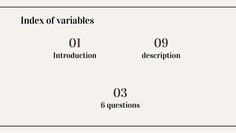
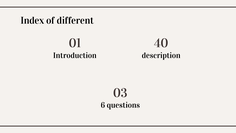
variables: variables -> different (75, 20)
09: 09 -> 40 (161, 43)
